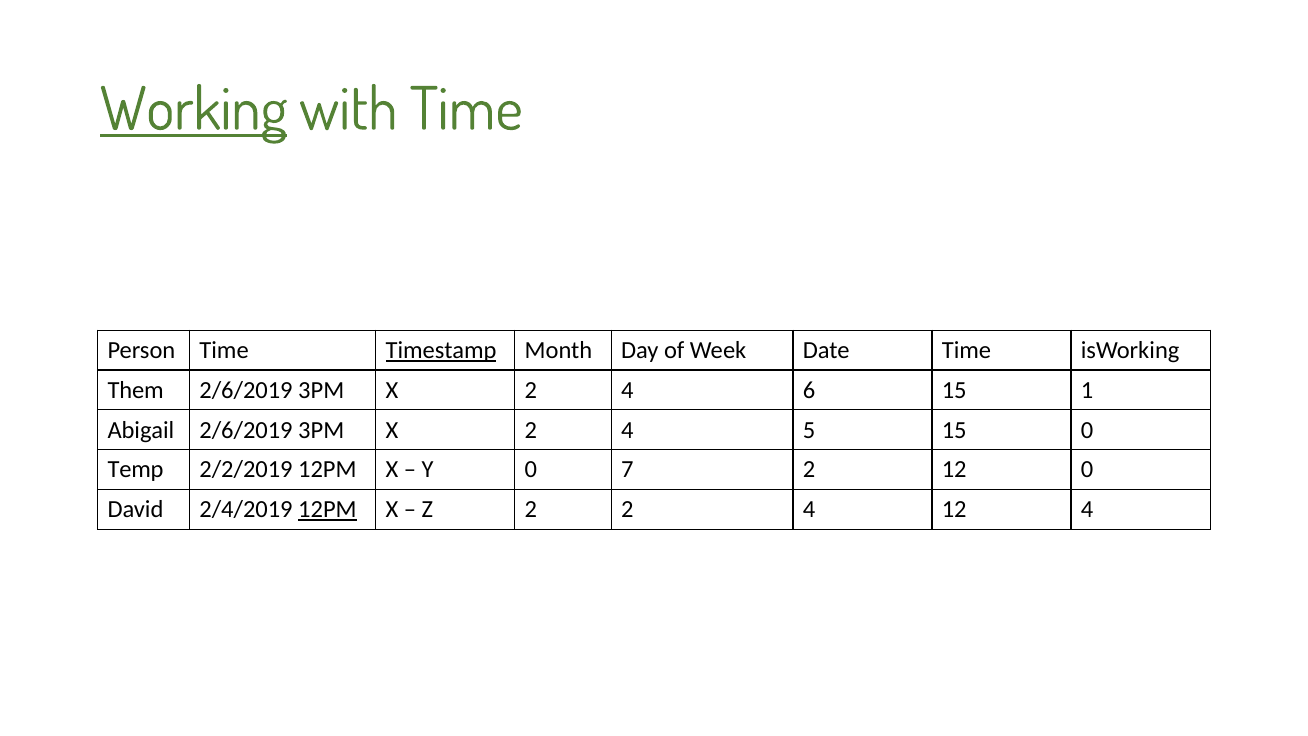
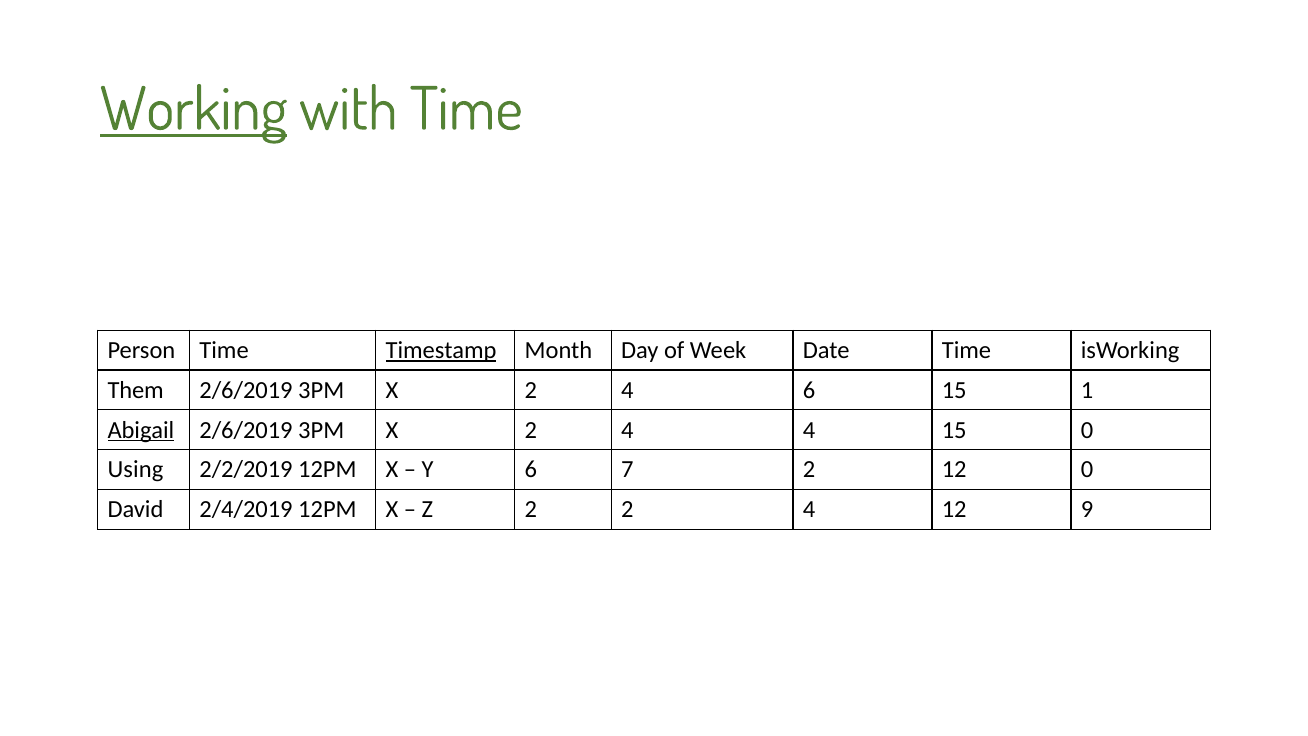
Abigail underline: none -> present (141, 430)
4 5: 5 -> 4 (809, 430)
Temp: Temp -> Using (135, 470)
Y 0: 0 -> 6 (531, 470)
12PM underline: present -> none (327, 509)
12 4: 4 -> 9 (1087, 509)
